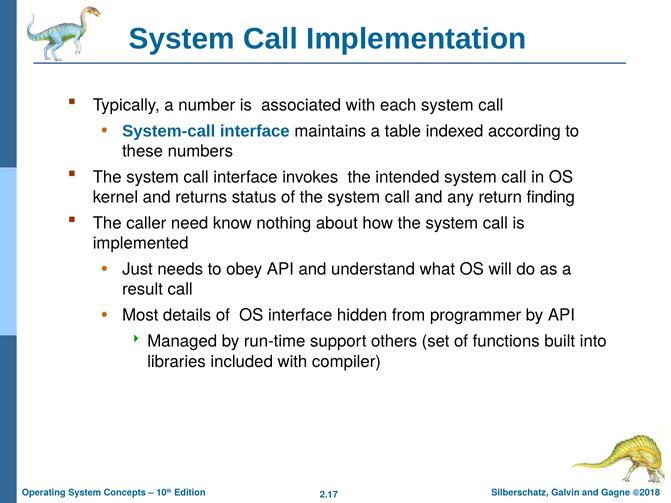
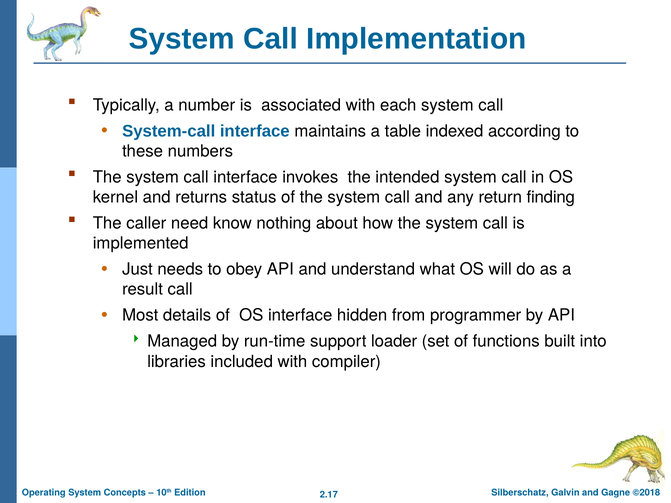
others: others -> loader (394, 342)
